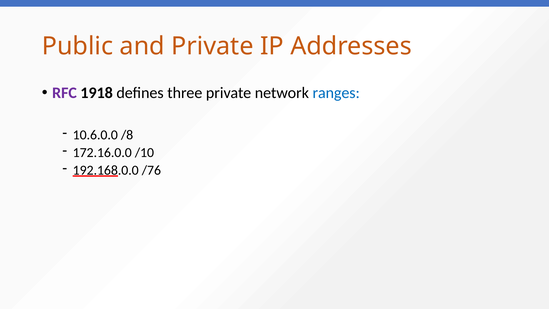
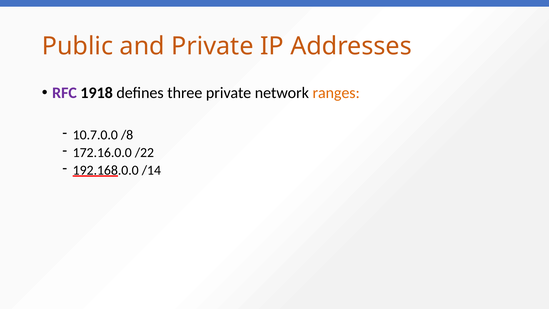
ranges colour: blue -> orange (336, 93)
10.6.0.0: 10.6.0.0 -> 10.7.0.0 (95, 135)
/10: /10 -> /22 (144, 152)
/76: /76 -> /14 (151, 170)
